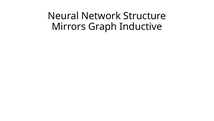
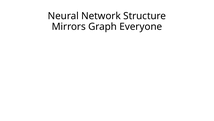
Inductive: Inductive -> Everyone (141, 26)
